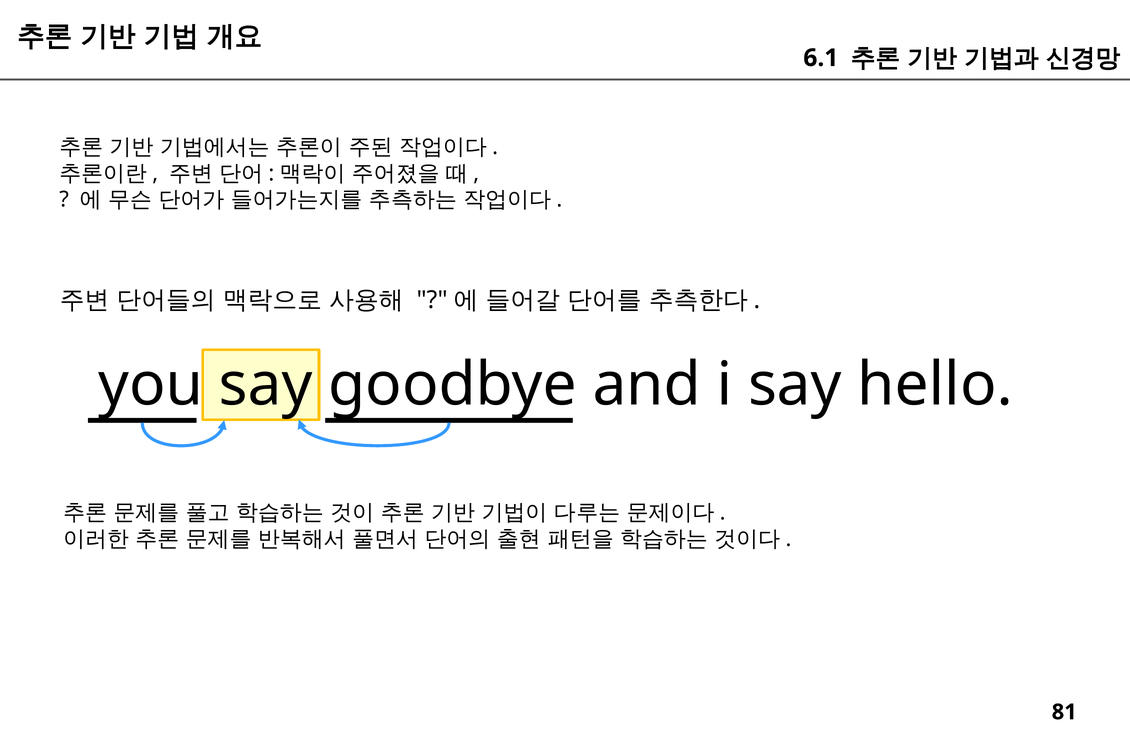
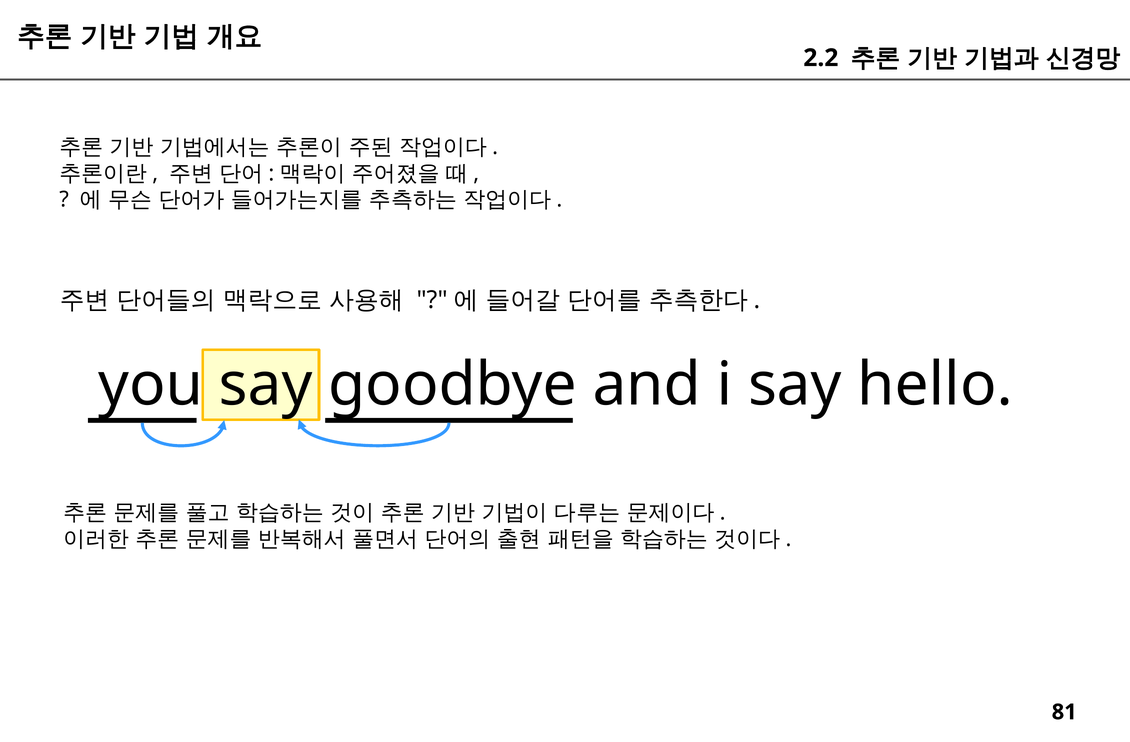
6.1: 6.1 -> 2.2 (821, 58)
